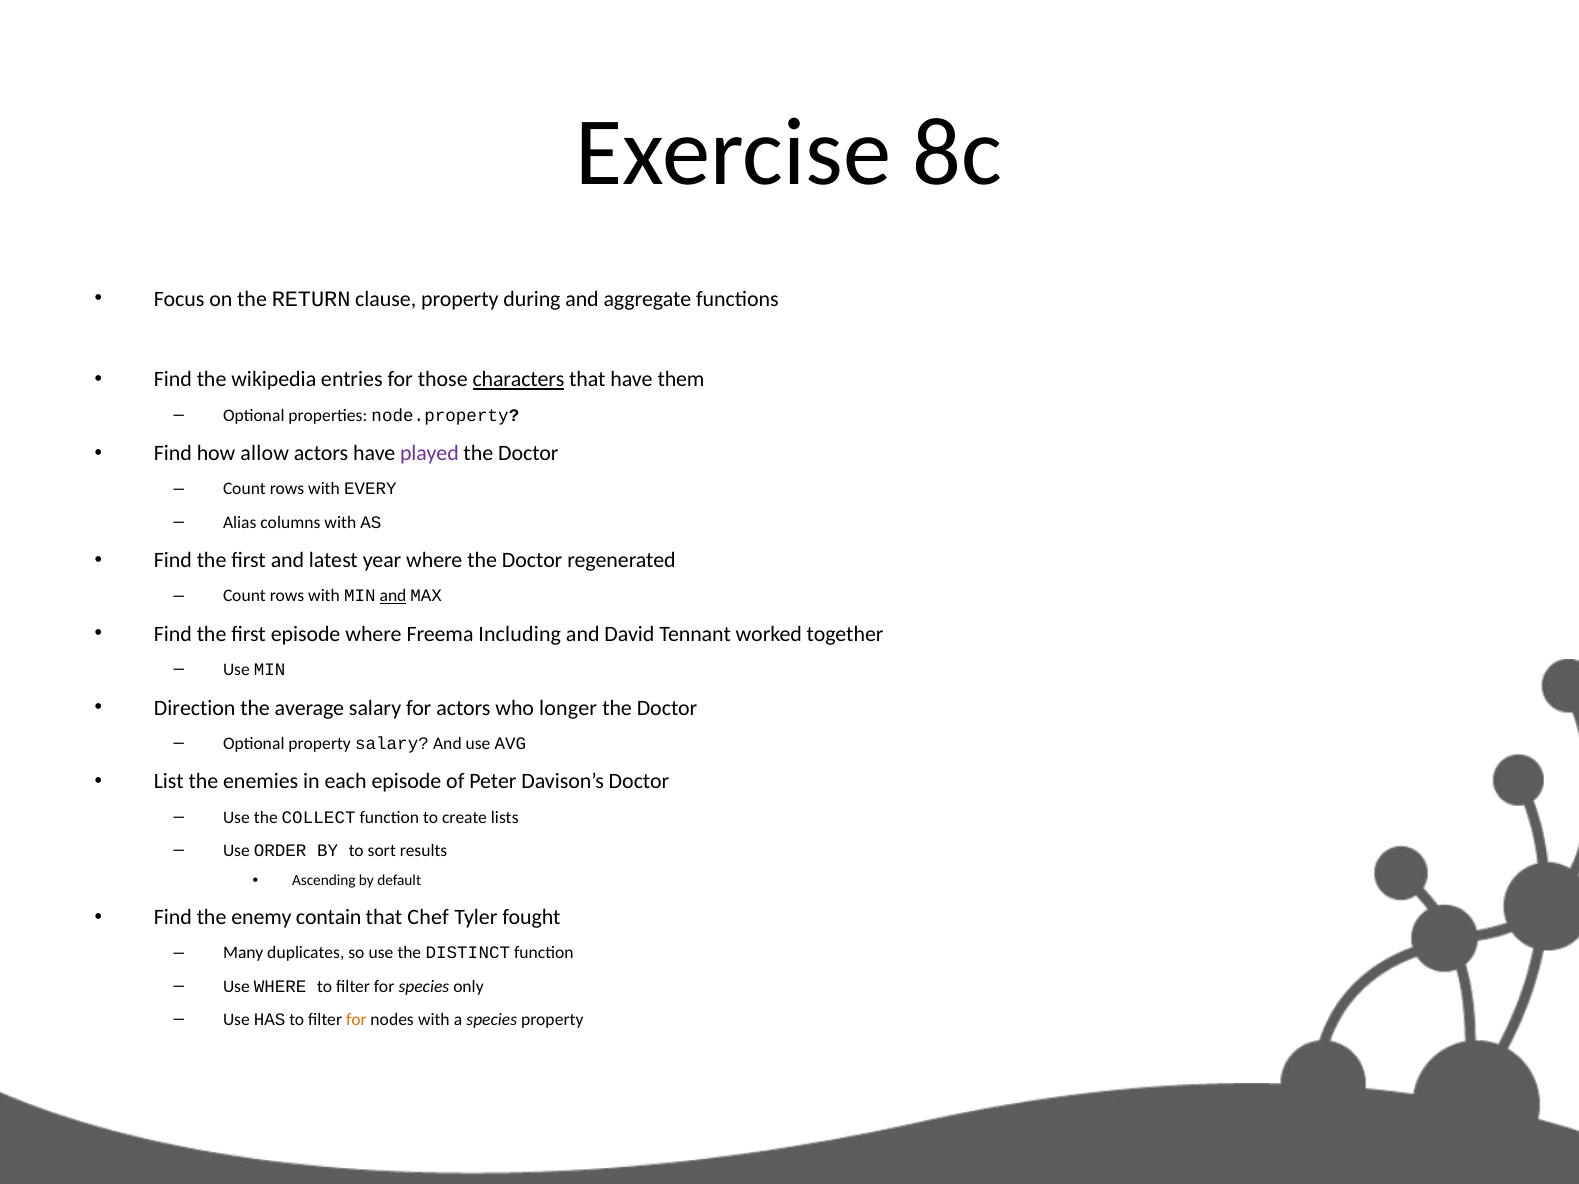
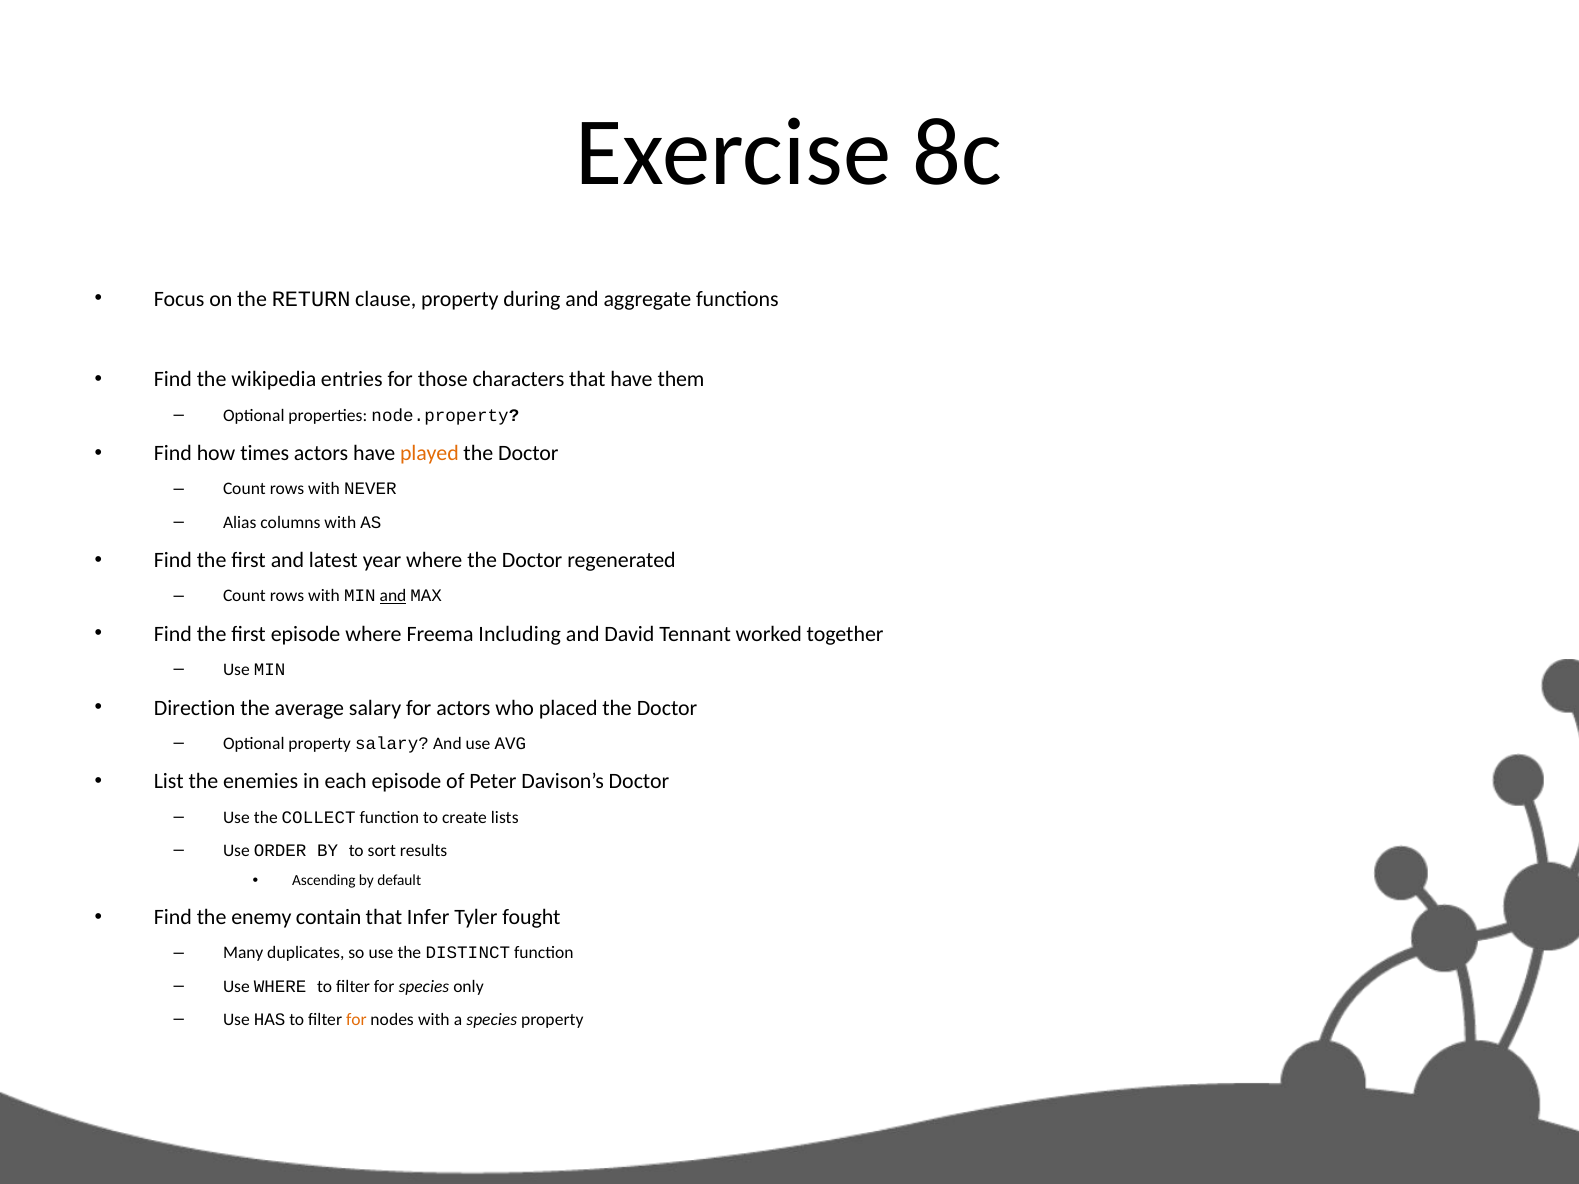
characters underline: present -> none (518, 380)
allow: allow -> times (265, 453)
played colour: purple -> orange (429, 453)
EVERY: EVERY -> NEVER (370, 489)
longer: longer -> placed (568, 708)
Chef: Chef -> Infer (428, 918)
